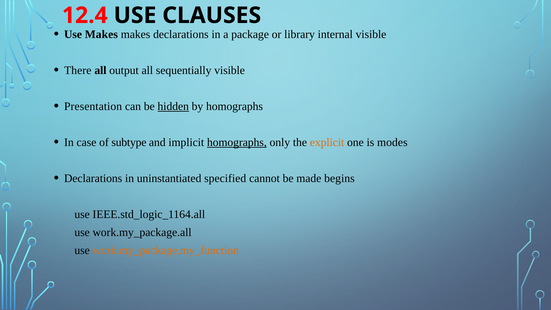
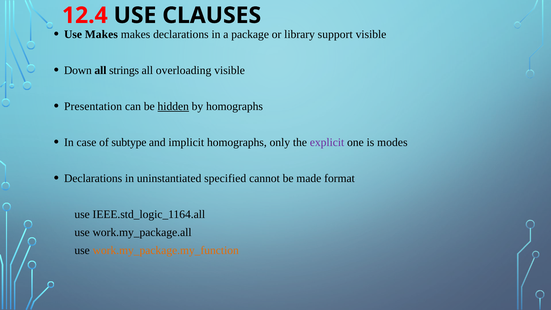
internal: internal -> support (335, 34)
There: There -> Down (78, 70)
output: output -> strings (124, 70)
sequentially: sequentially -> overloading (184, 70)
homographs underline: present -> none (237, 142)
explicit colour: orange -> purple (327, 142)
begins: begins -> format (340, 178)
